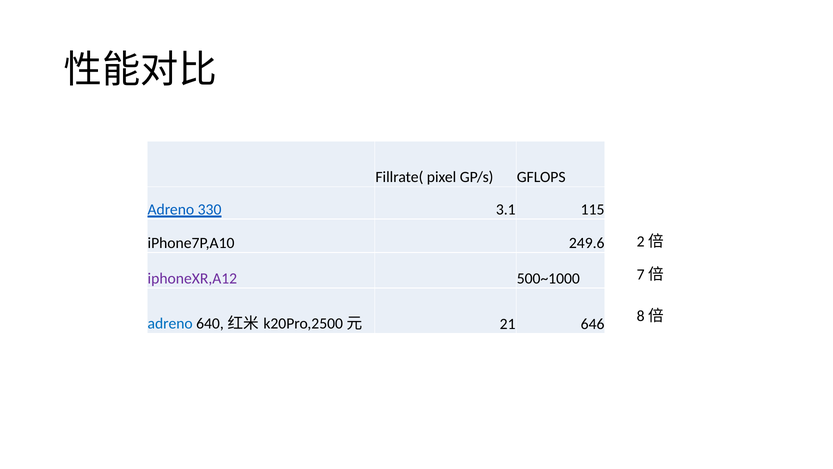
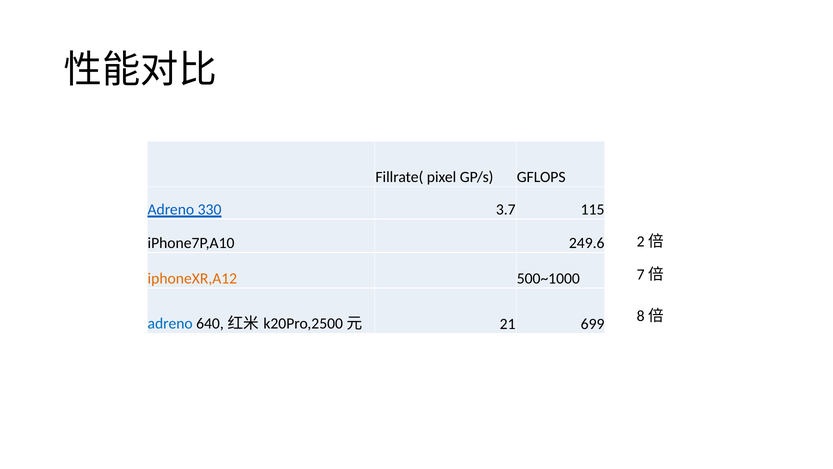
3.1: 3.1 -> 3.7 (506, 210)
iphoneXR,A12 colour: purple -> orange (192, 278)
646: 646 -> 699 (593, 324)
